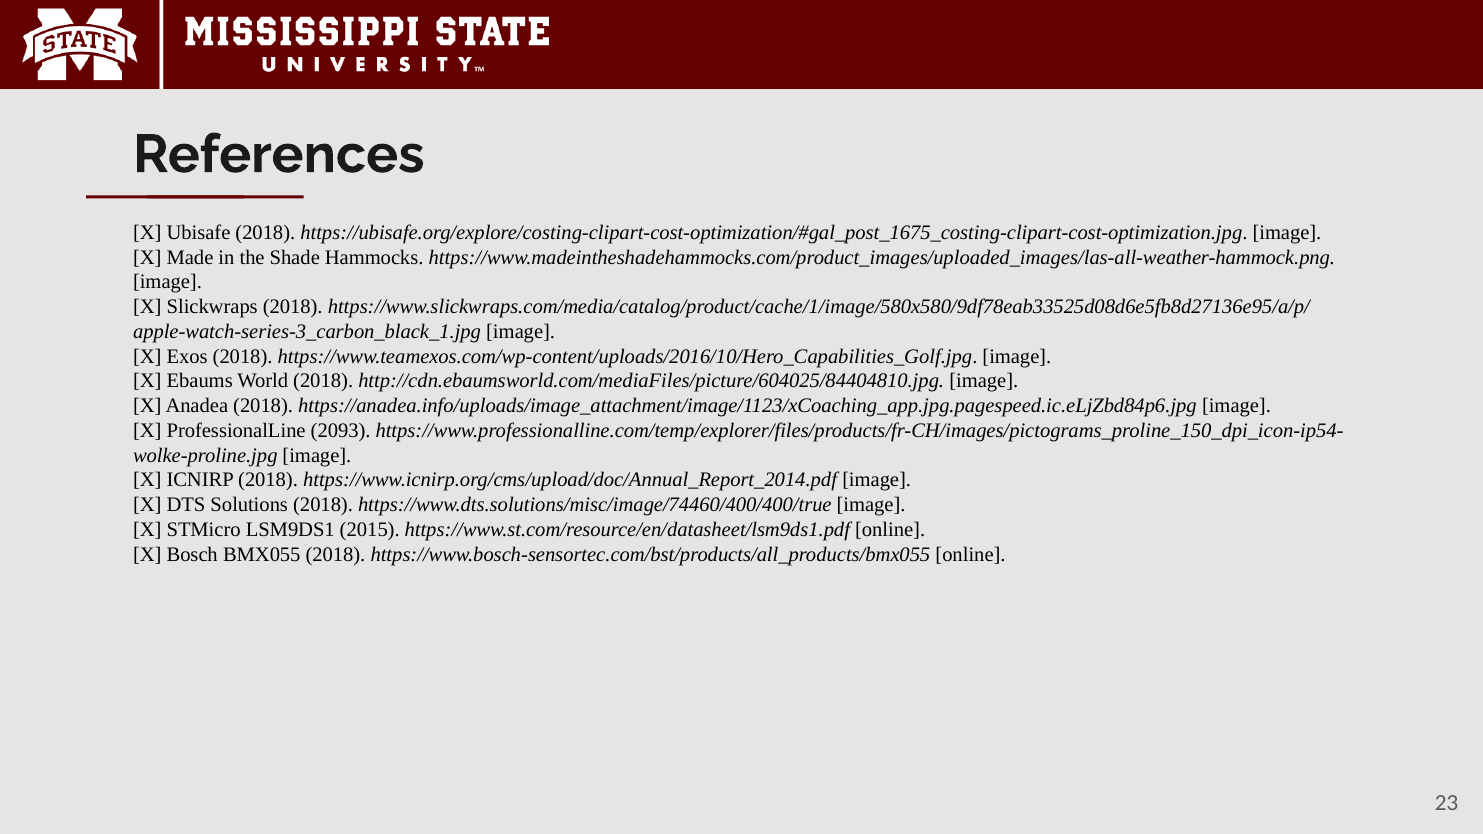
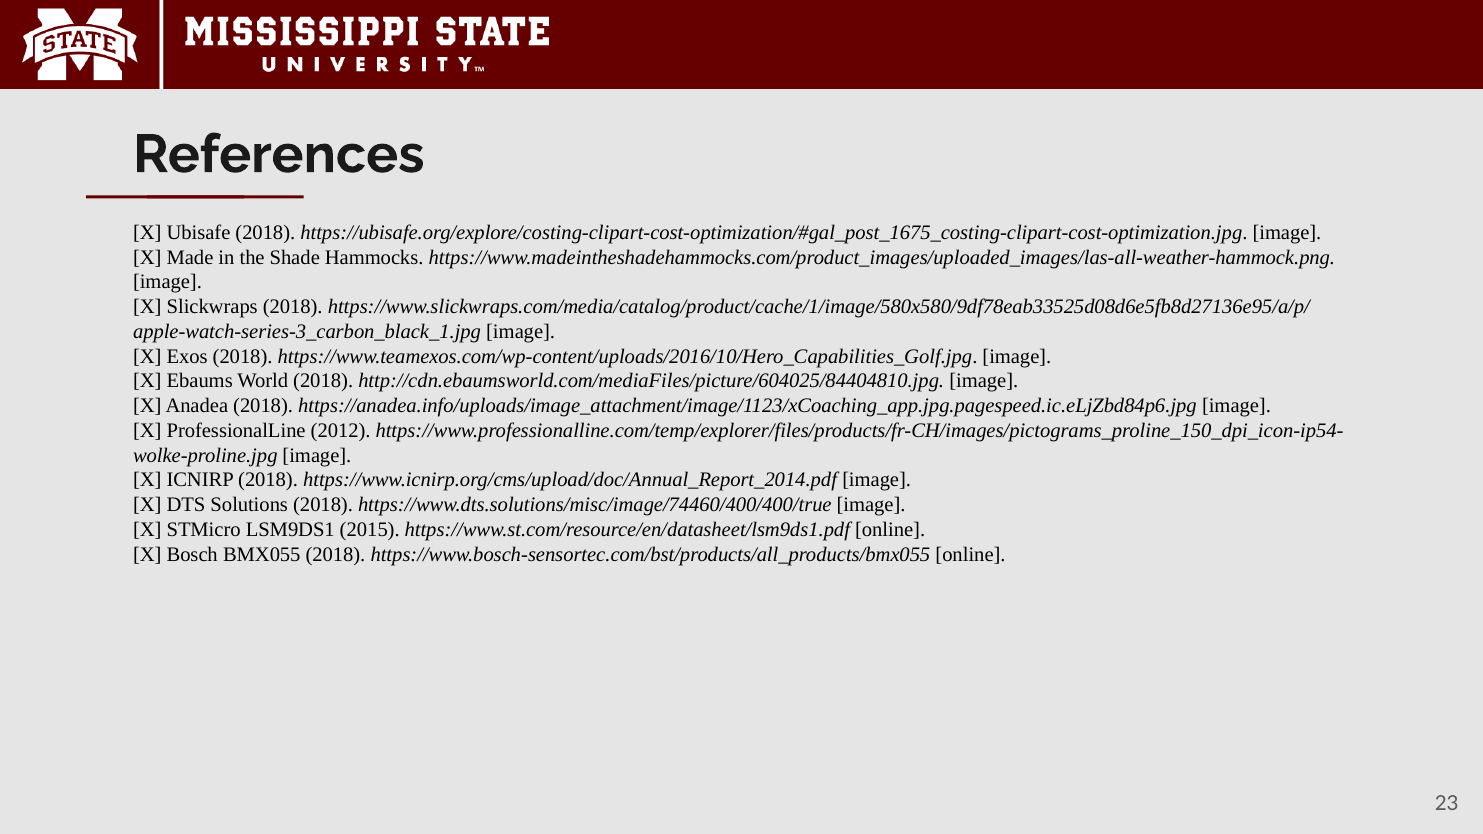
2093: 2093 -> 2012 (341, 431)
